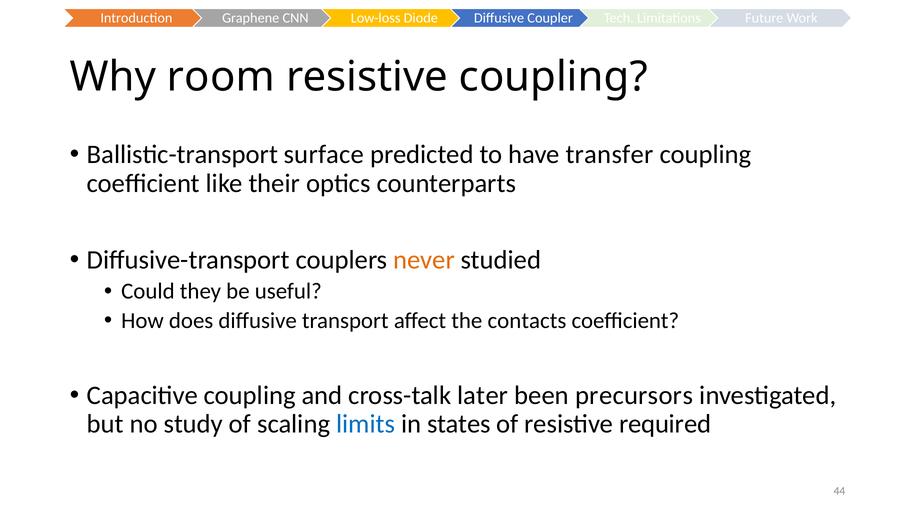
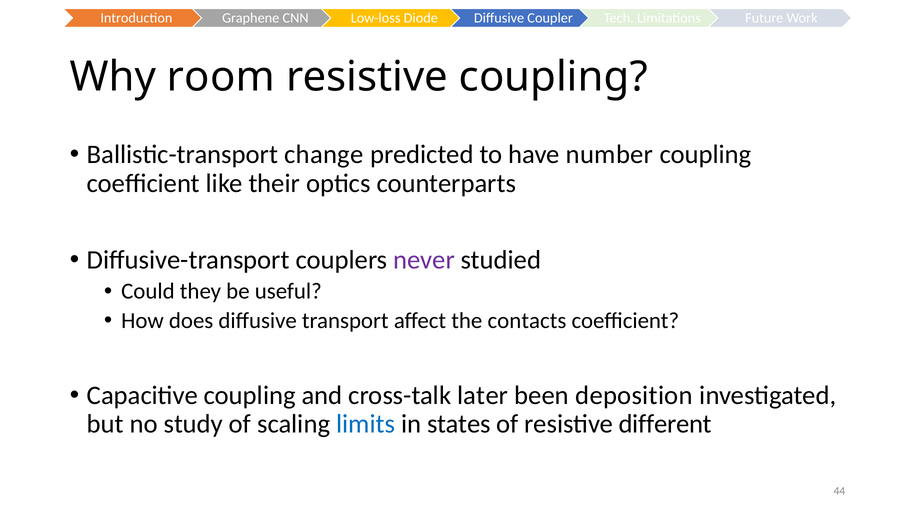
surface: surface -> change (324, 155)
transfer: transfer -> number (610, 155)
never colour: orange -> purple (424, 260)
precursors: precursors -> deposition (634, 396)
required: required -> different (665, 425)
